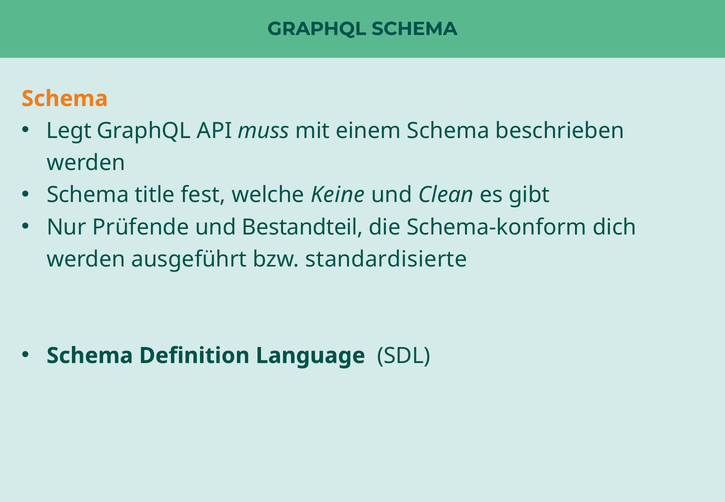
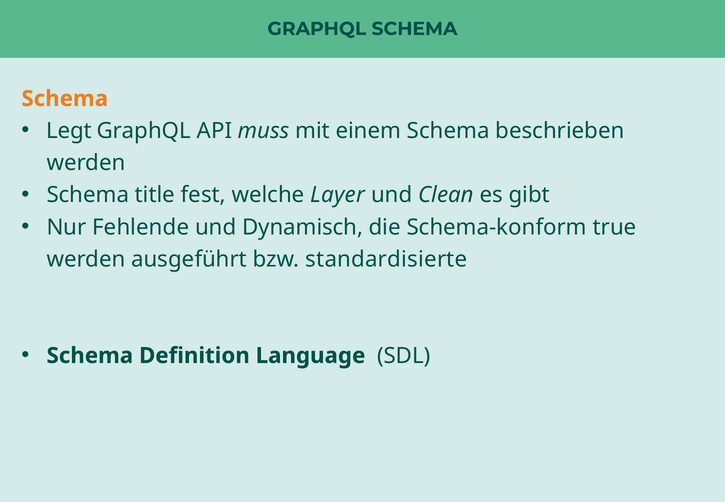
Keine: Keine -> Layer (338, 195)
Prüfende: Prüfende -> Fehlende (141, 227)
Bestandteil: Bestandteil -> Dynamisch (303, 227)
dich: dich -> true (615, 227)
